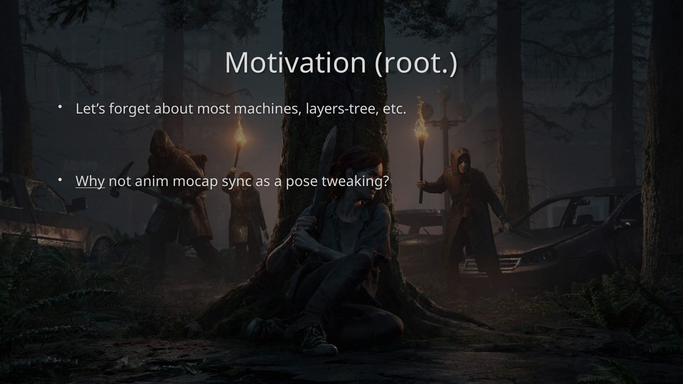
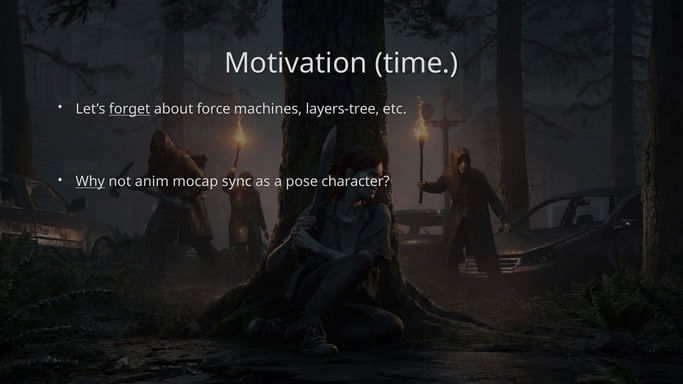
root: root -> time (417, 63)
forget underline: none -> present (130, 109)
most: most -> force (214, 109)
tweaking: tweaking -> character (356, 182)
